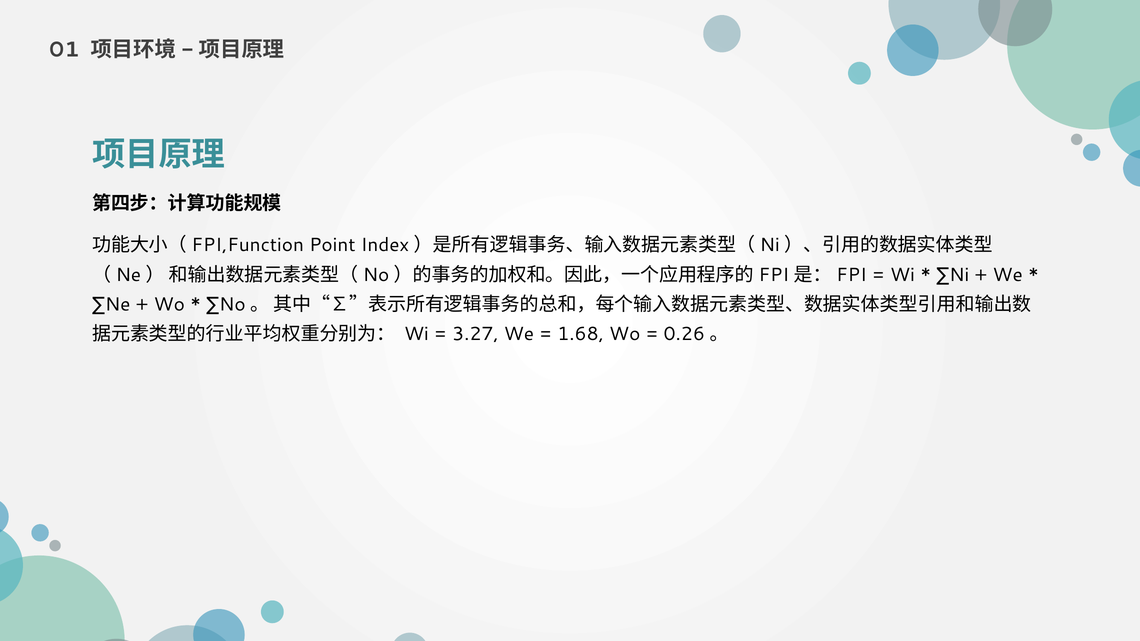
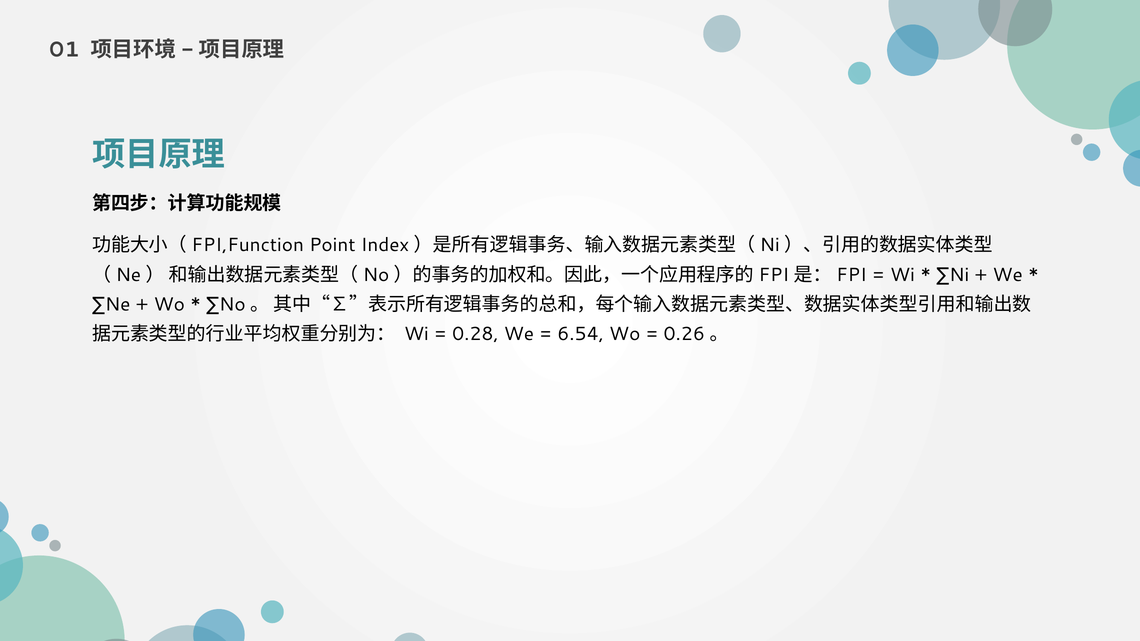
3.27: 3.27 -> 0.28 (475, 334)
1.68: 1.68 -> 6.54 (581, 334)
